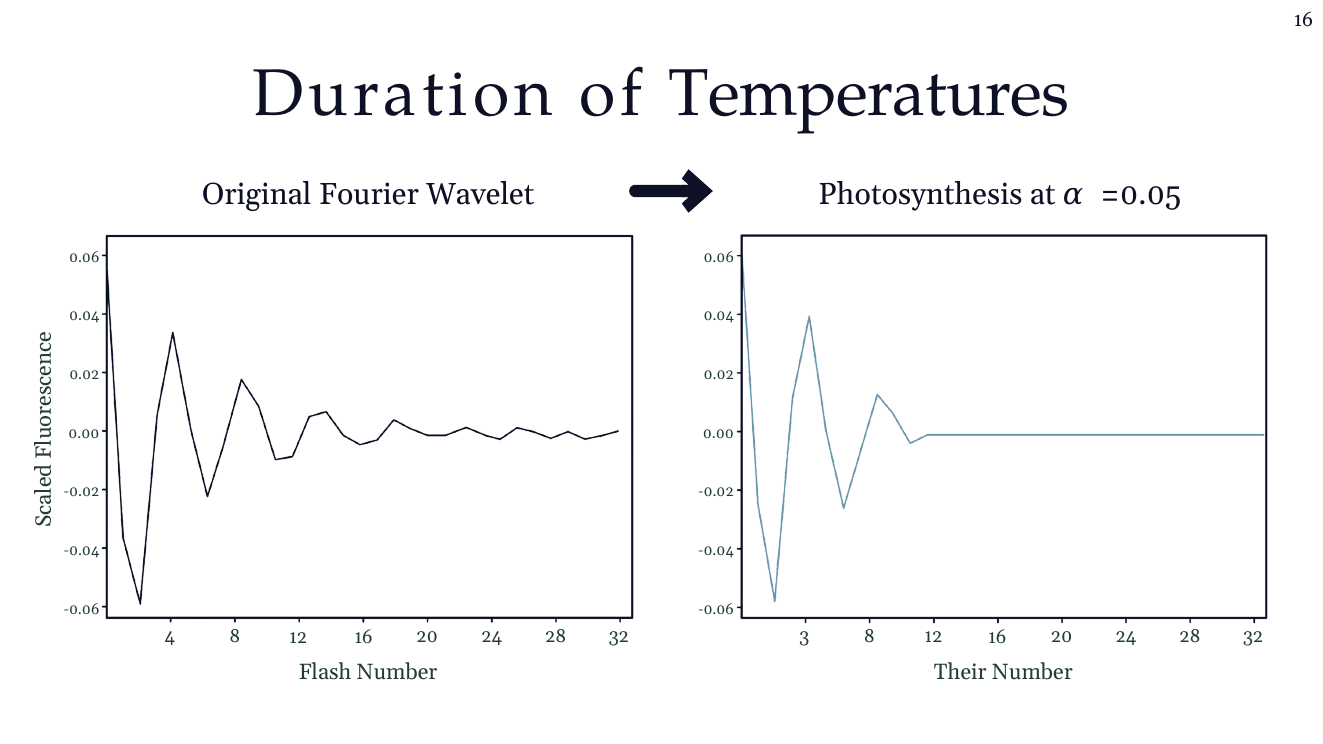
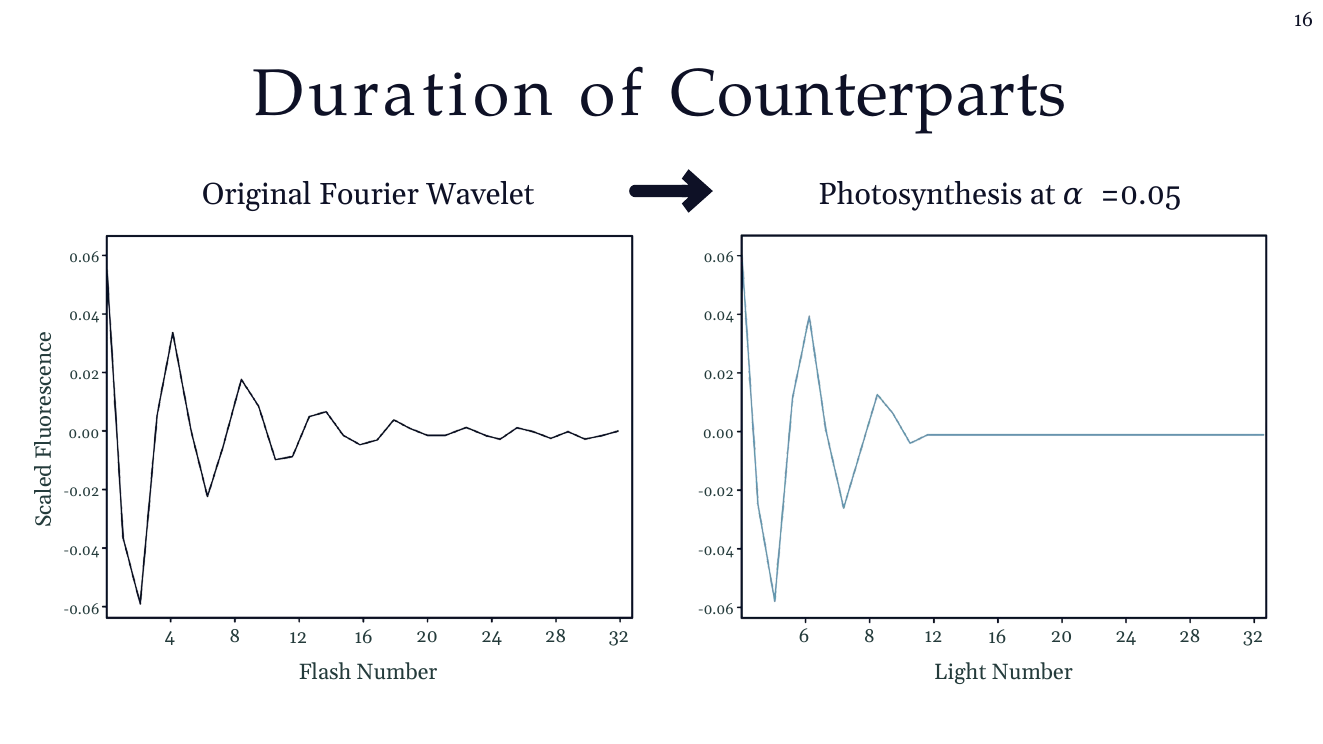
Temperatures: Temperatures -> Counterparts (869, 93)
3: 3 -> 6 (804, 637)
Their: Their -> Light (960, 673)
